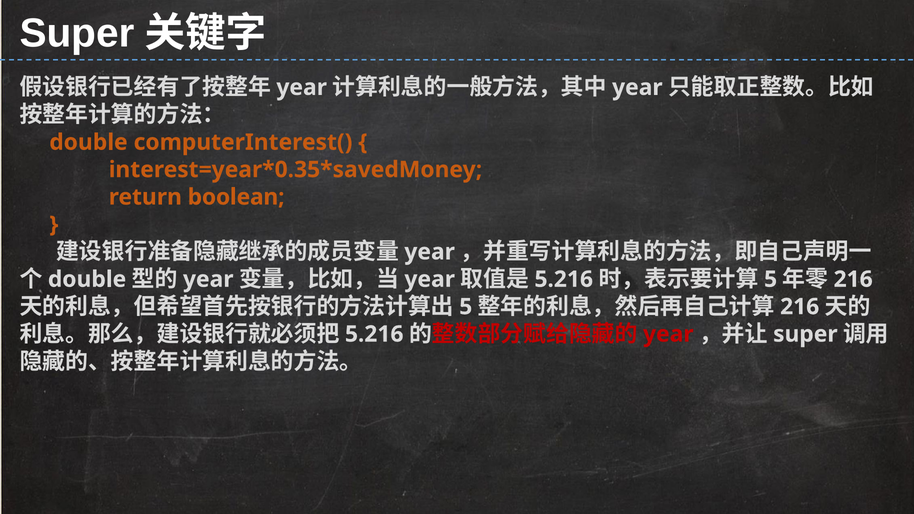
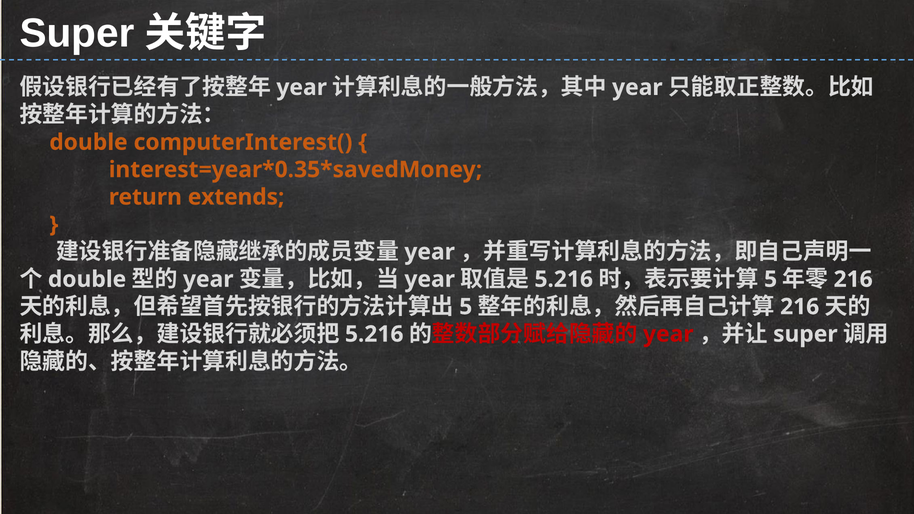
boolean: boolean -> extends (236, 197)
